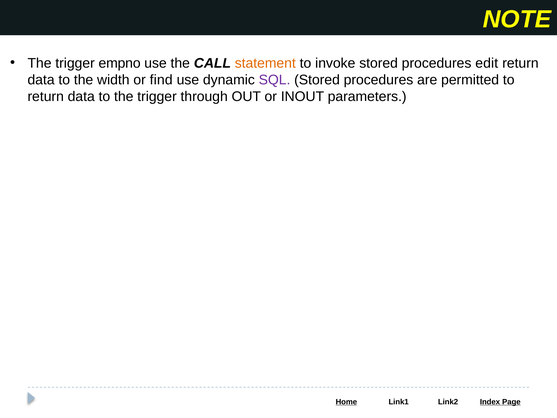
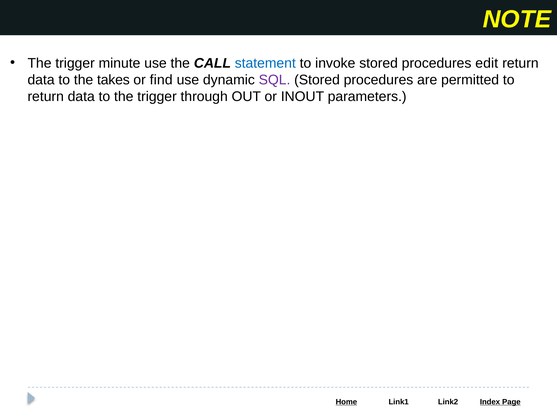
empno: empno -> minute (120, 63)
statement colour: orange -> blue (265, 63)
width: width -> takes (113, 80)
